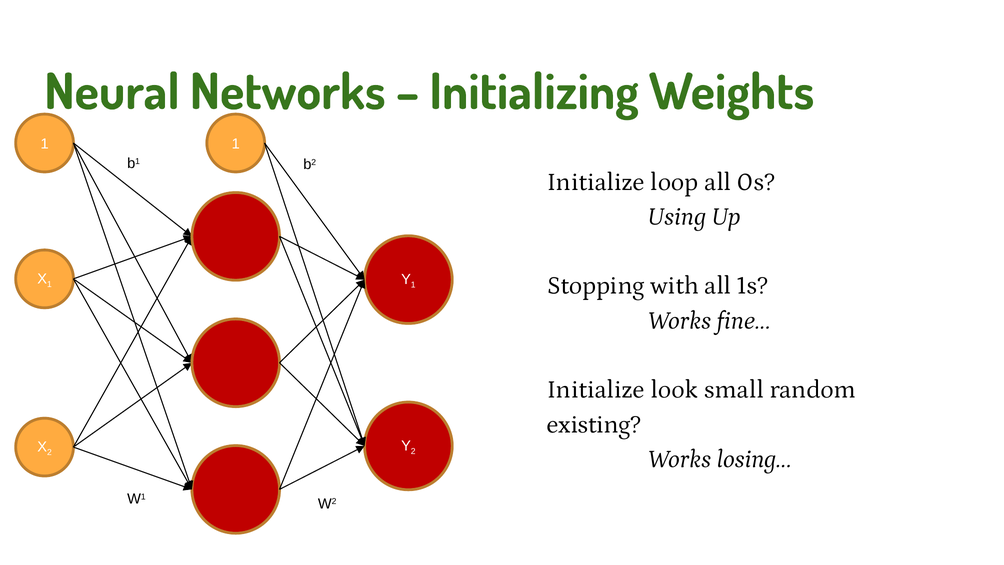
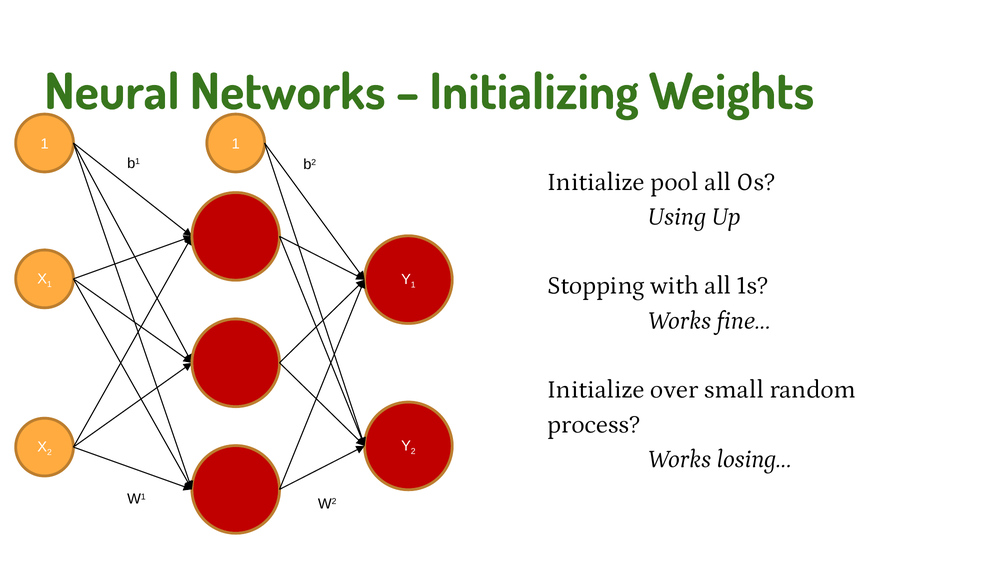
loop: loop -> pool (674, 182)
look: look -> over (674, 389)
existing: existing -> process (594, 424)
